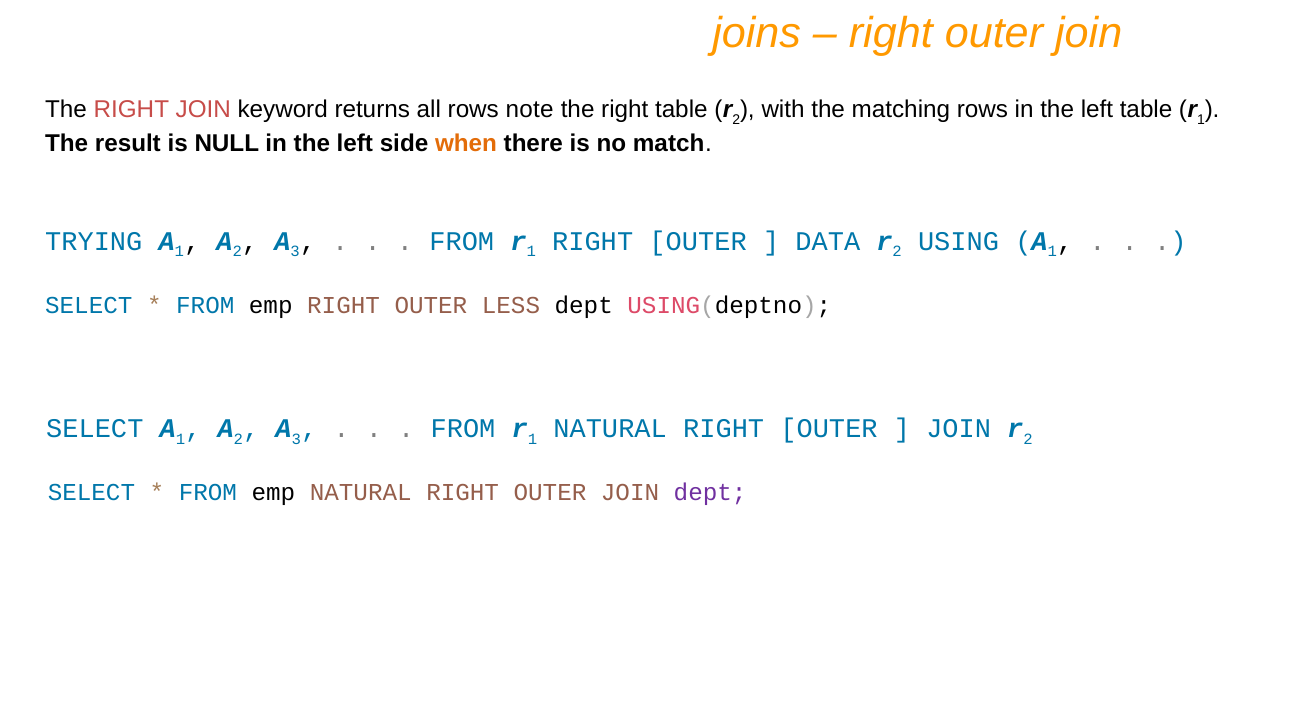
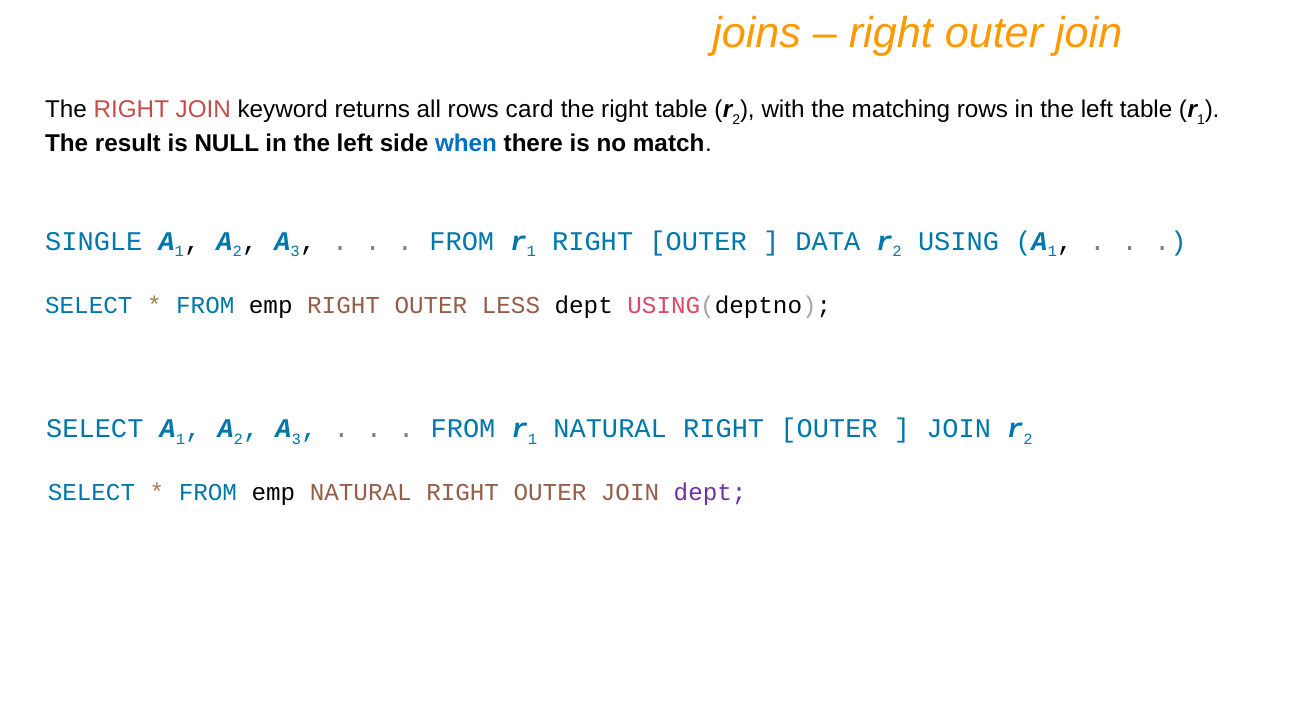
note: note -> card (530, 110)
when colour: orange -> blue (466, 143)
TRYING: TRYING -> SINGLE (94, 241)
